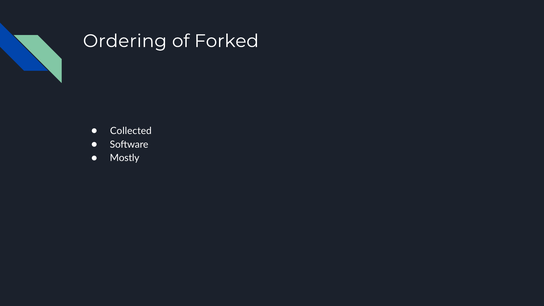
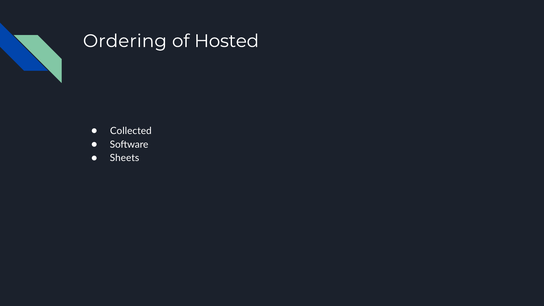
Forked: Forked -> Hosted (227, 41)
Mostly: Mostly -> Sheets (125, 158)
